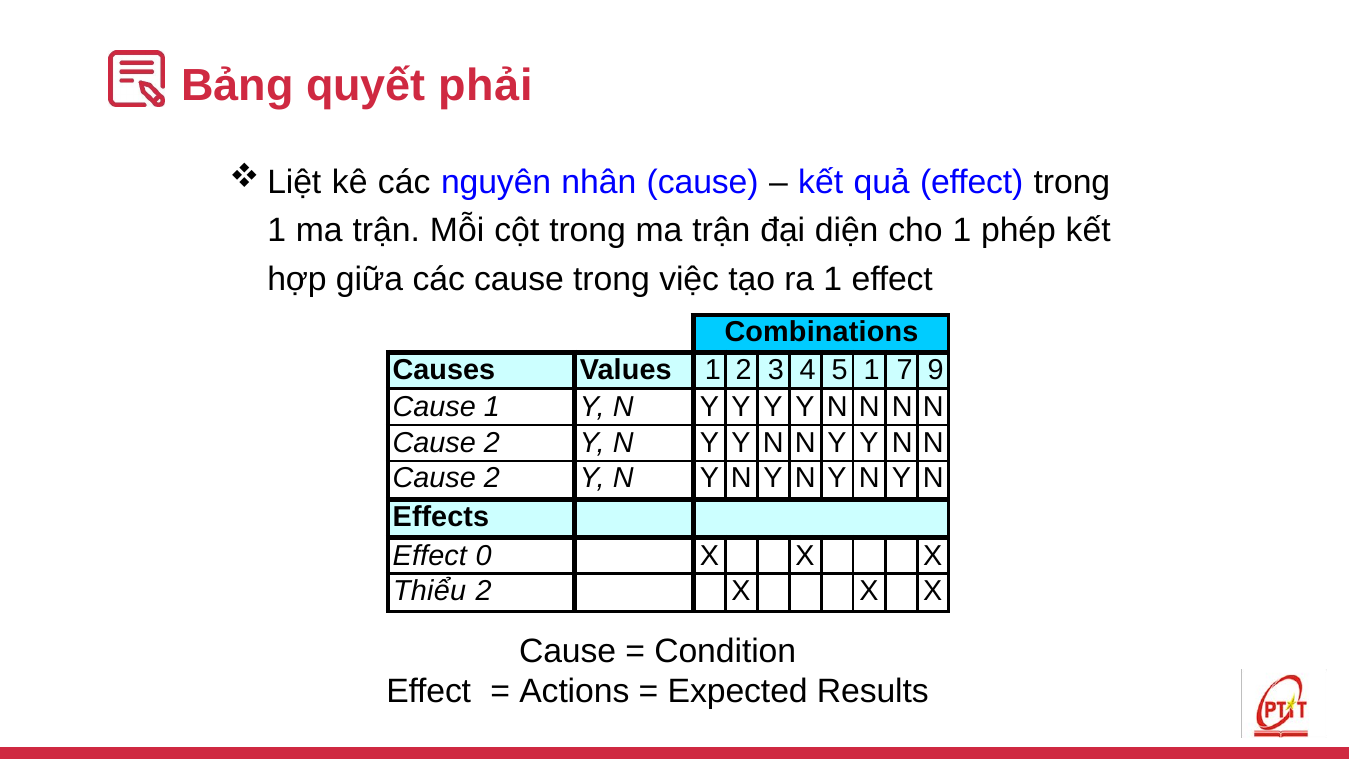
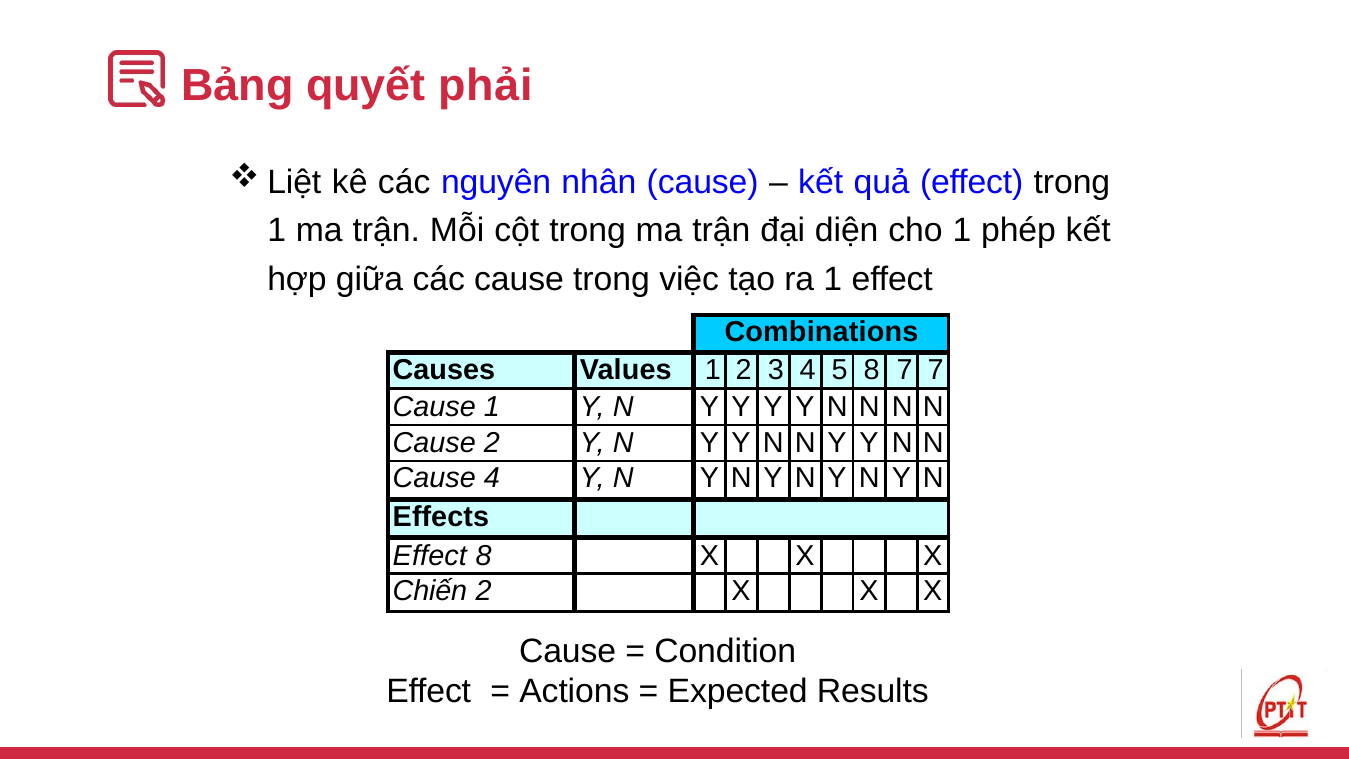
5 1: 1 -> 8 (872, 370)
7 9: 9 -> 7 (936, 370)
2: 2 -> 4 (492, 478)
Effect 0: 0 -> 8 (484, 555)
Thiểu: Thiểu -> Chiến (430, 591)
